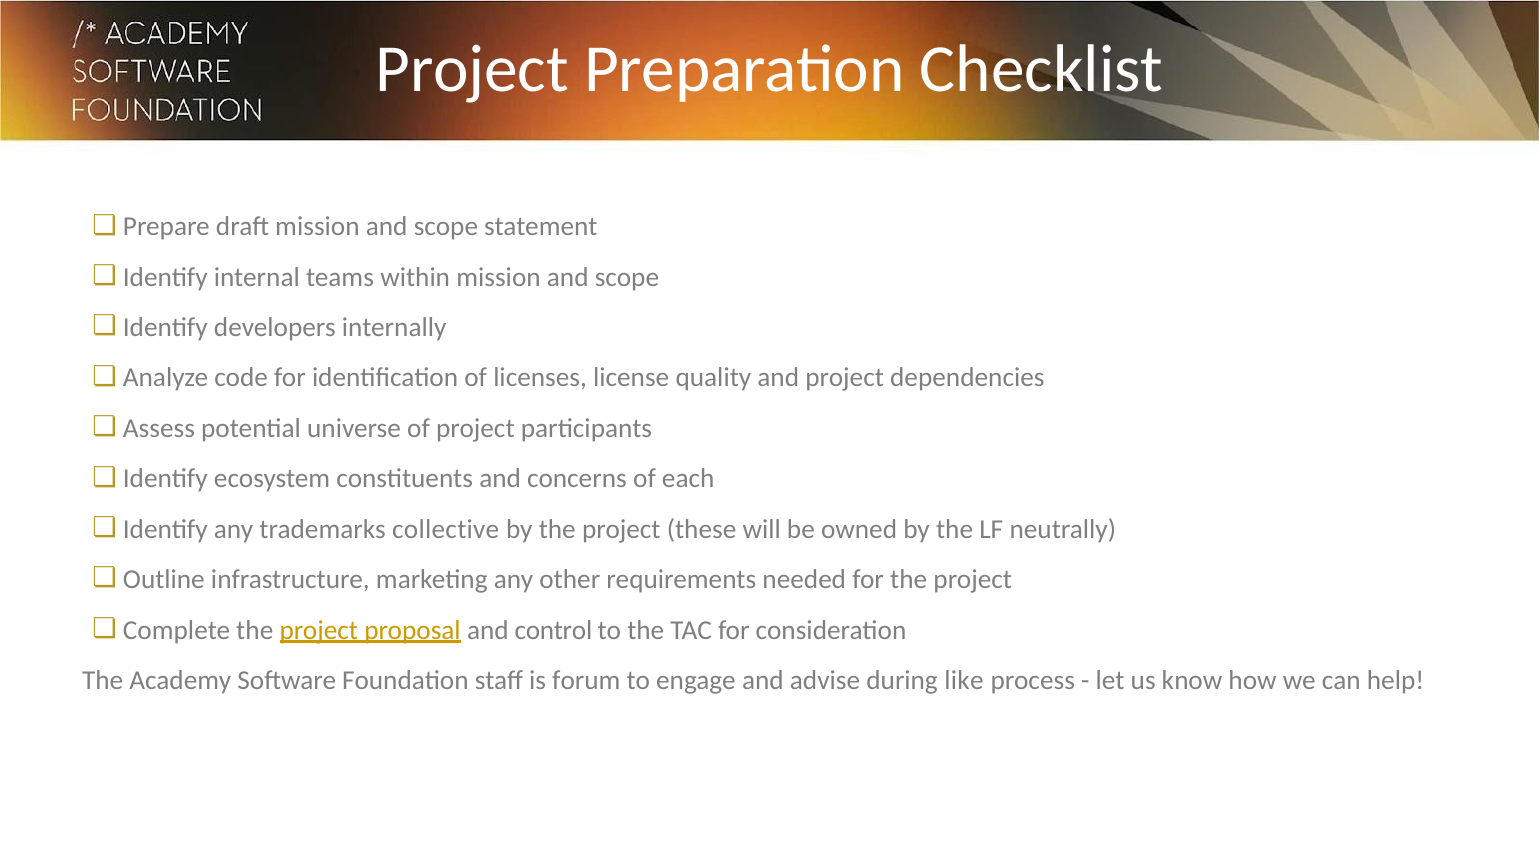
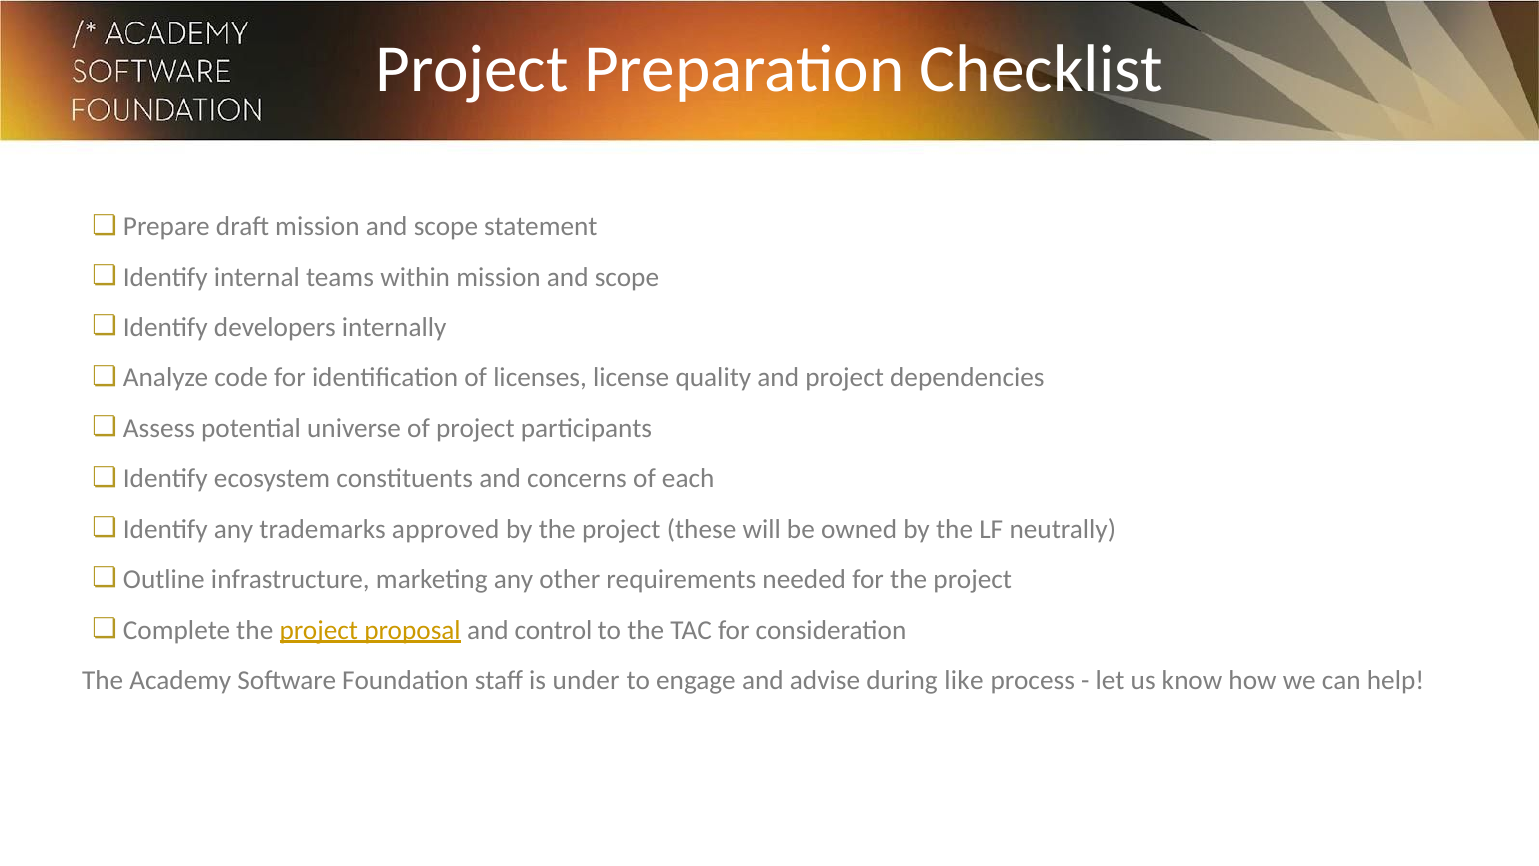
collective: collective -> approved (446, 529)
forum: forum -> under (586, 681)
